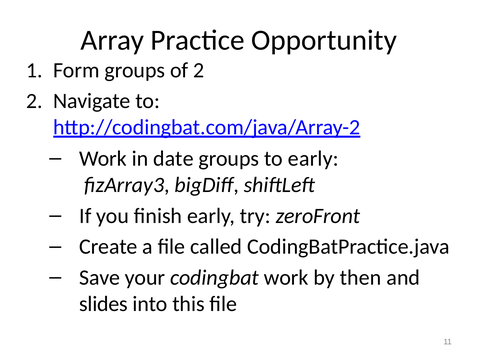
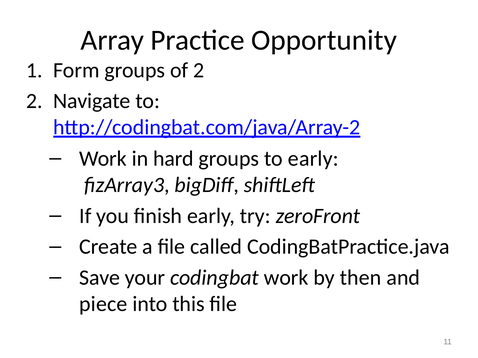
date: date -> hard (174, 159)
slides: slides -> piece (103, 304)
